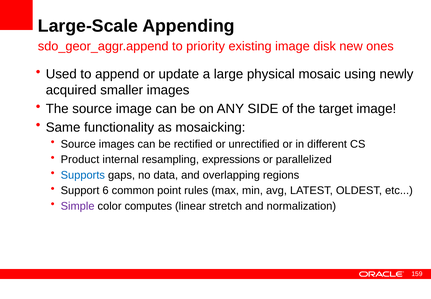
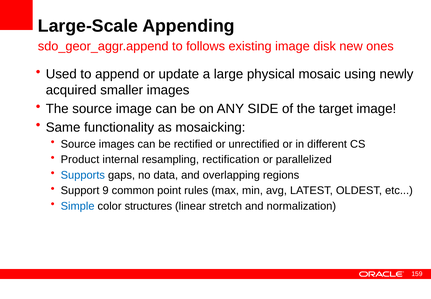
priority: priority -> follows (206, 46)
expressions: expressions -> rectification (231, 159)
6: 6 -> 9 (106, 190)
Simple colour: purple -> blue (78, 206)
computes: computes -> structures (148, 206)
